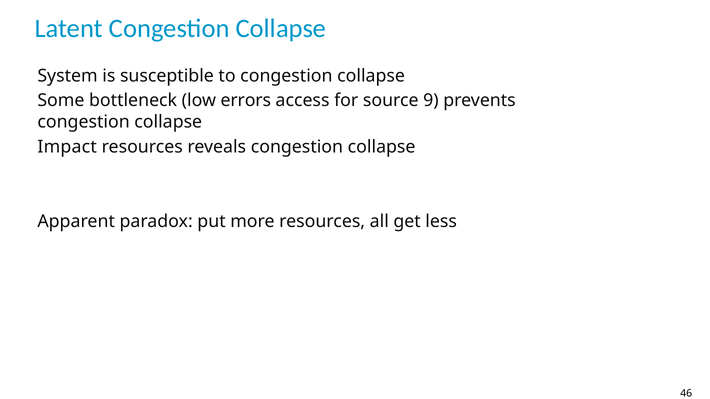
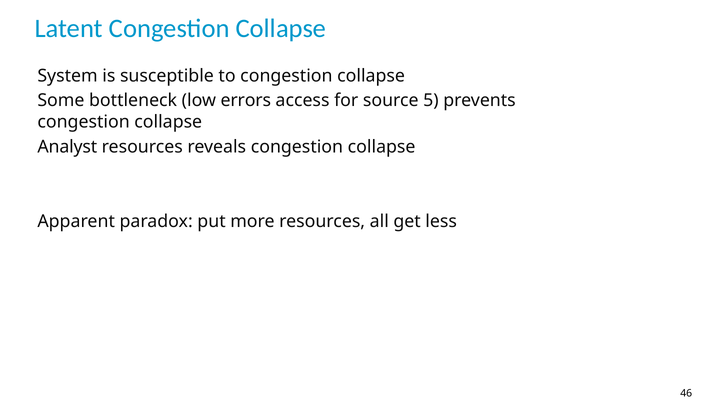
9: 9 -> 5 (431, 101)
Impact: Impact -> Analyst (67, 147)
